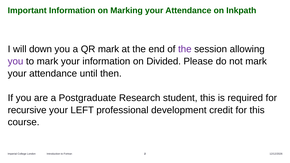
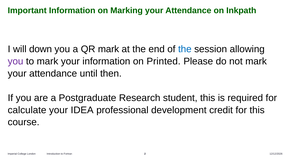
the colour: purple -> blue (185, 49)
Divided: Divided -> Printed (164, 61)
recursive: recursive -> calculate (27, 110)
LEFT: LEFT -> IDEA (82, 110)
